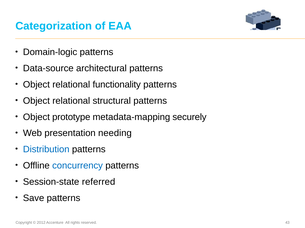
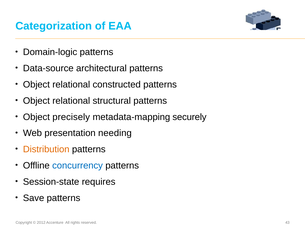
functionality: functionality -> constructed (117, 85)
prototype: prototype -> precisely (71, 117)
Distribution colour: blue -> orange (46, 150)
referred: referred -> requires (99, 182)
